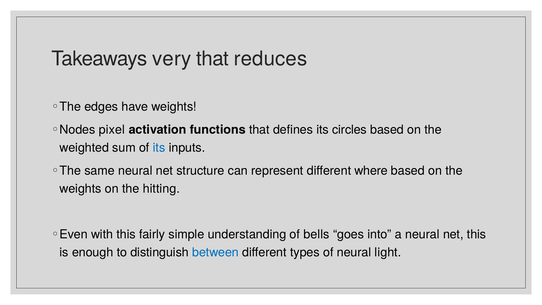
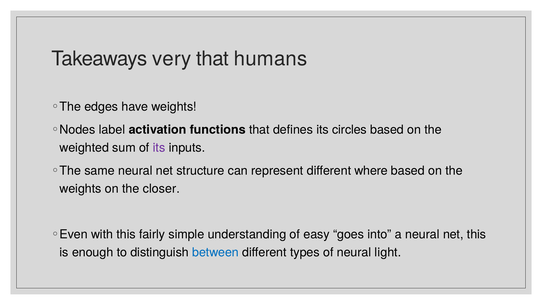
reduces: reduces -> humans (271, 59)
pixel: pixel -> label (112, 130)
its colour: blue -> purple (159, 148)
hitting: hitting -> closer (161, 189)
bells: bells -> easy (317, 234)
